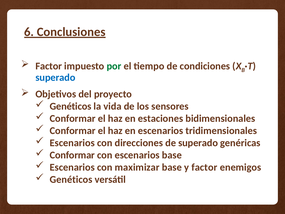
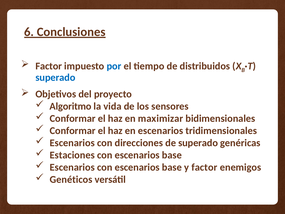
por colour: green -> blue (114, 66)
condiciones: condiciones -> distribuidos (205, 66)
Genéticos: Genéticos -> Algoritmo (71, 106)
estaciones: estaciones -> maximizar (161, 118)
Conformar: Conformar -> Estaciones (72, 155)
Escenarios con maximizar: maximizar -> escenarios (137, 167)
